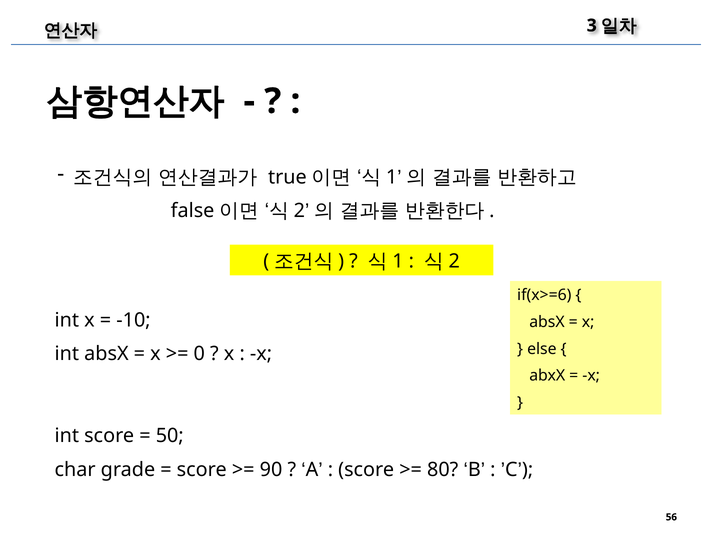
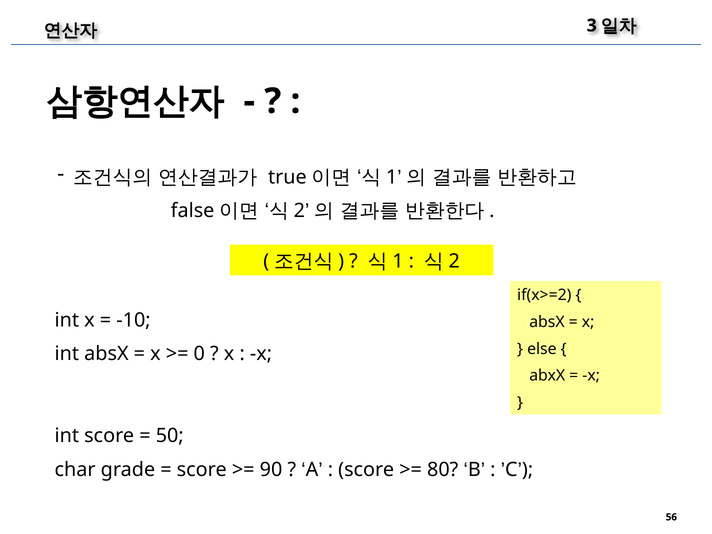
if(x>=6: if(x>=6 -> if(x>=2 (544, 295)
